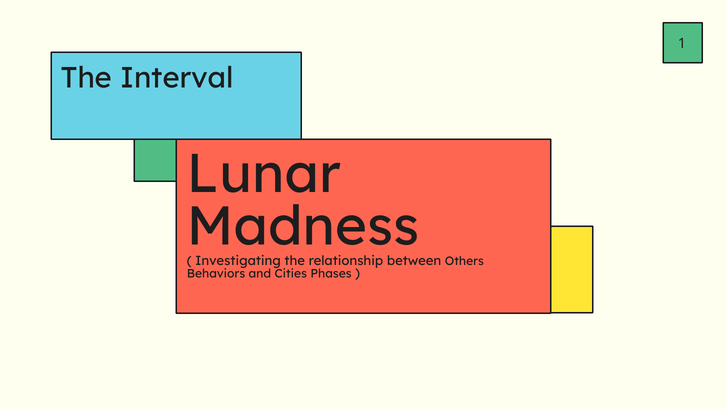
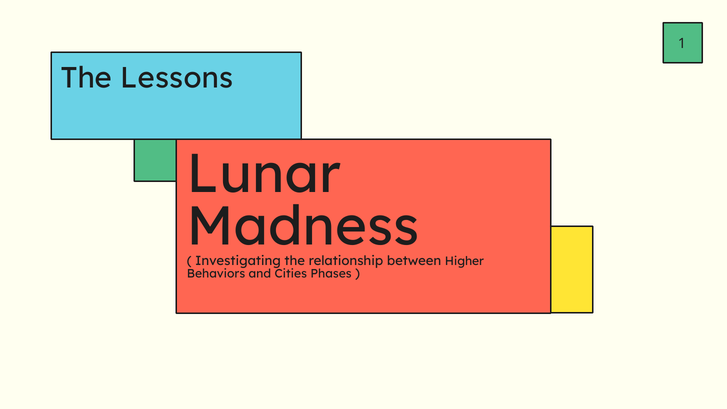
Interval: Interval -> Lessons (177, 78)
Others: Others -> Higher (464, 261)
